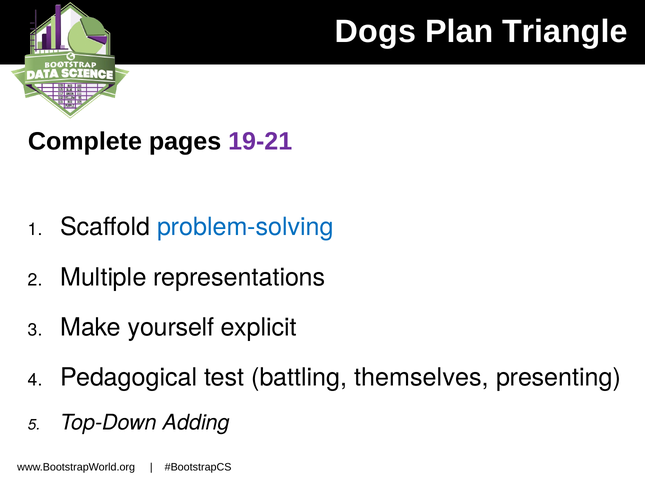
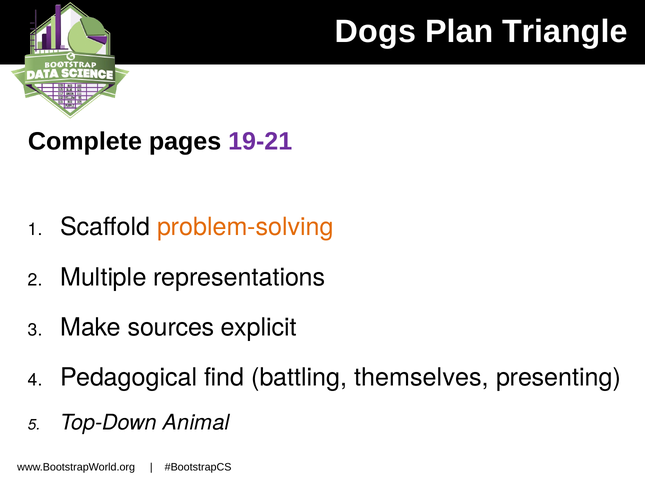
problem-solving colour: blue -> orange (245, 227)
yourself: yourself -> sources (171, 327)
test: test -> find (224, 378)
Adding: Adding -> Animal (196, 422)
